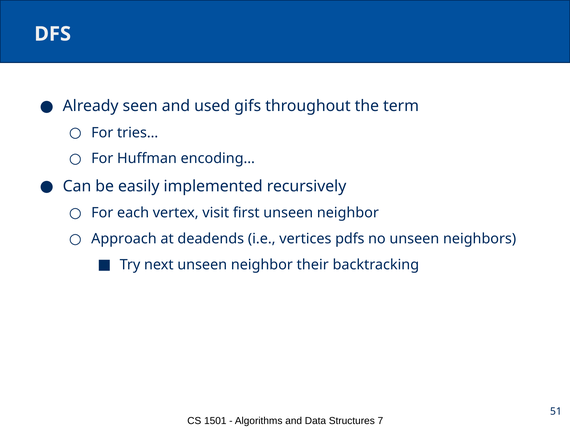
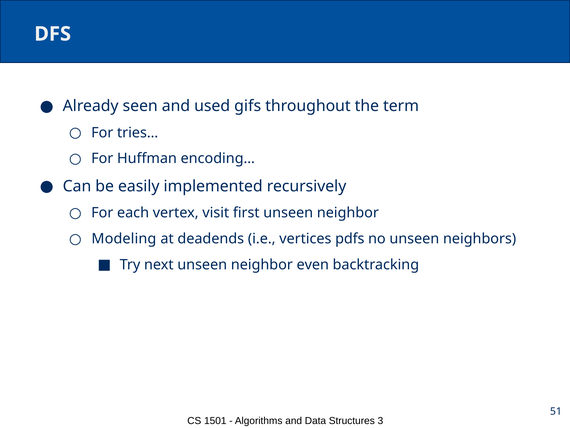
Approach: Approach -> Modeling (124, 239)
their: their -> even (313, 264)
7: 7 -> 3 (380, 421)
